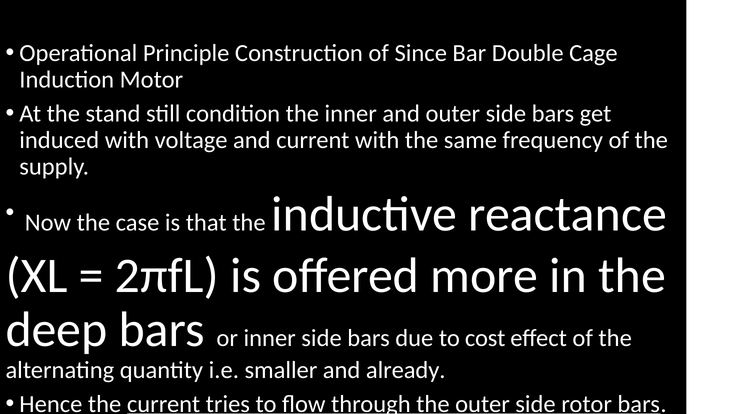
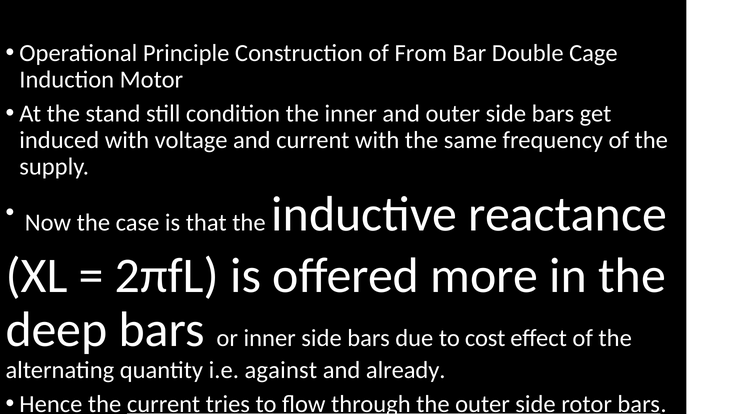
Since: Since -> From (421, 53)
smaller: smaller -> against (281, 371)
